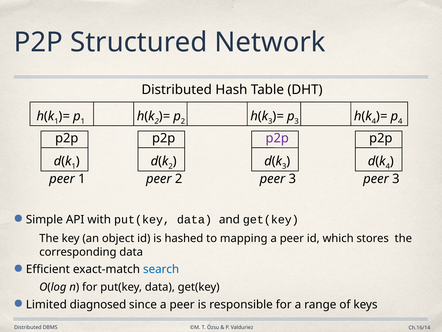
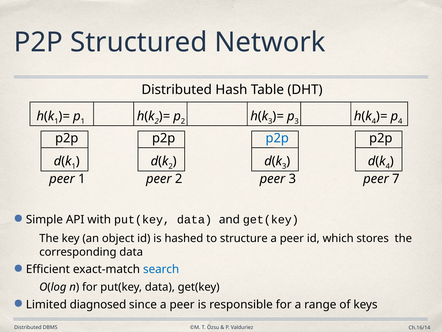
p2p colour: purple -> blue (277, 138)
3: 3 -> 7 (396, 179)
mapping: mapping -> structure (244, 238)
